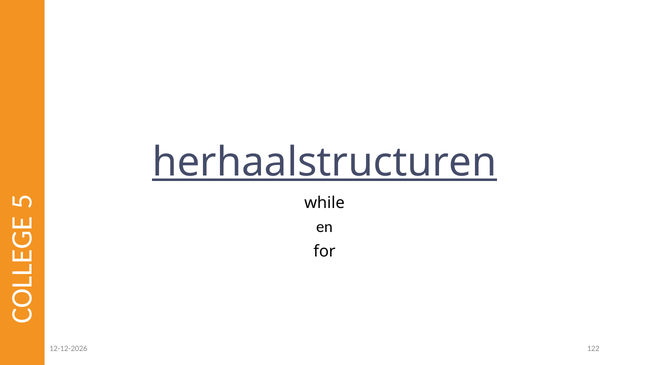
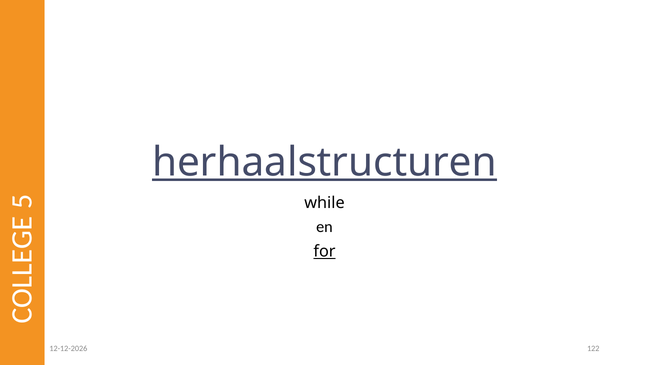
for underline: none -> present (324, 251)
